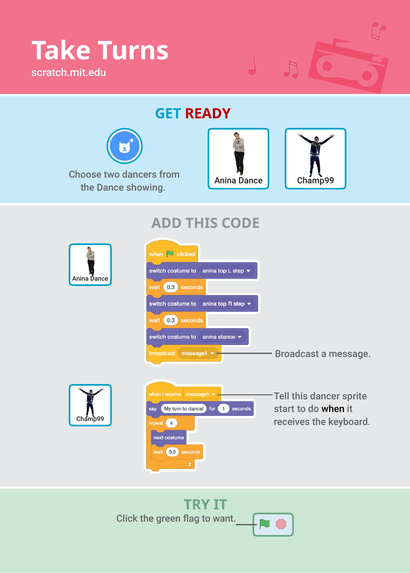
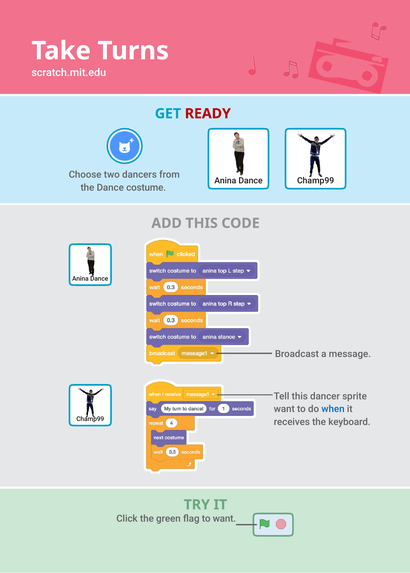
showing: showing -> costume (146, 188)
start: start -> want (284, 410)
when colour: black -> blue (333, 410)
